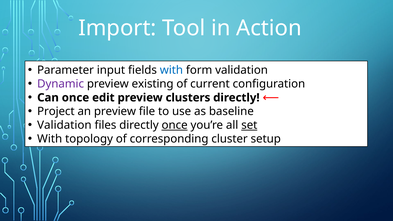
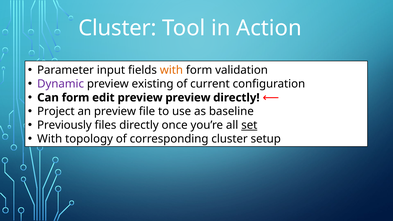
Import: Import -> Cluster (117, 28)
with colour: blue -> orange (171, 70)
Can once: once -> form (76, 98)
preview clusters: clusters -> preview (188, 98)
Validation: Validation -> Previously (64, 125)
once underline: present -> none (175, 125)
